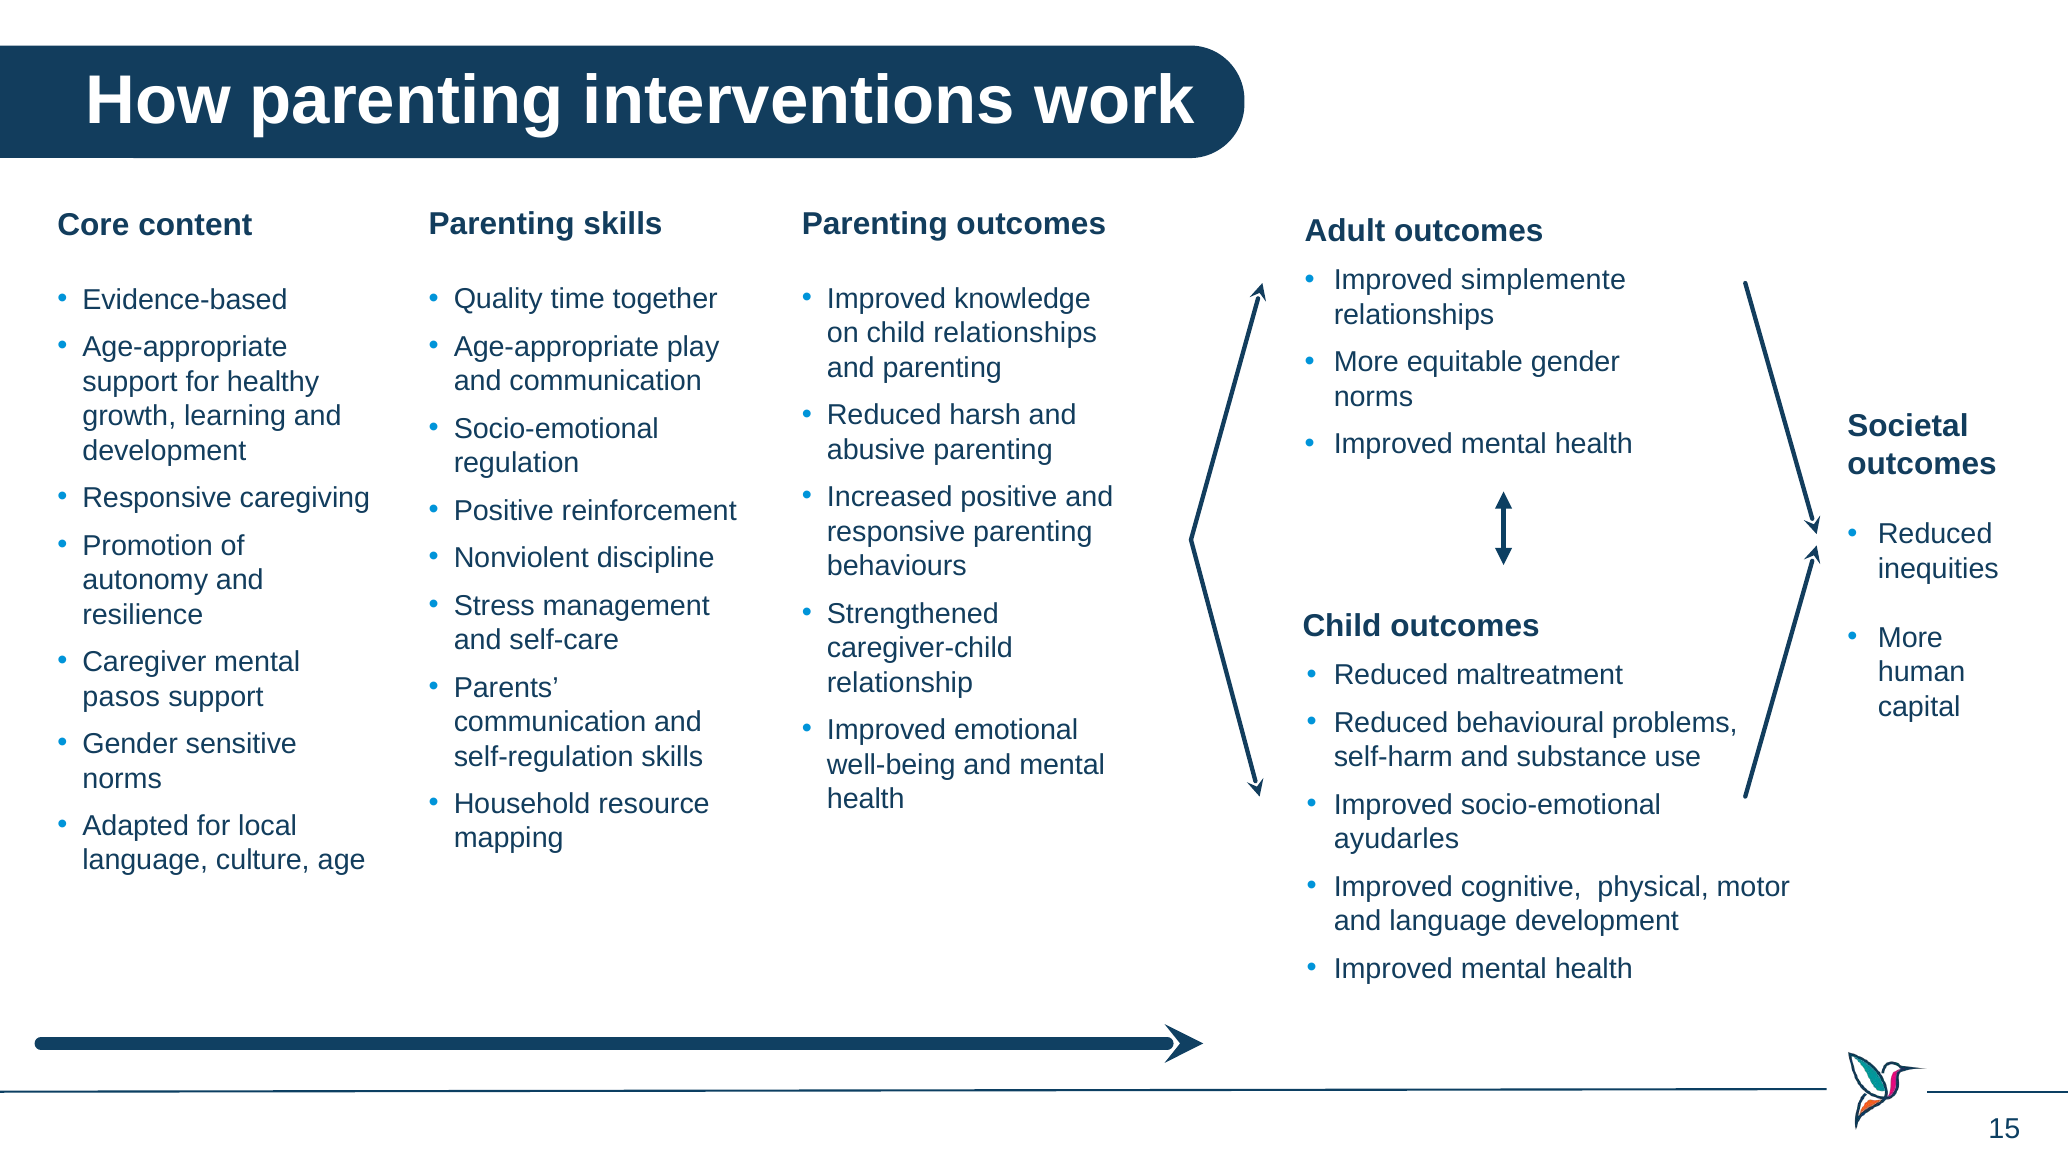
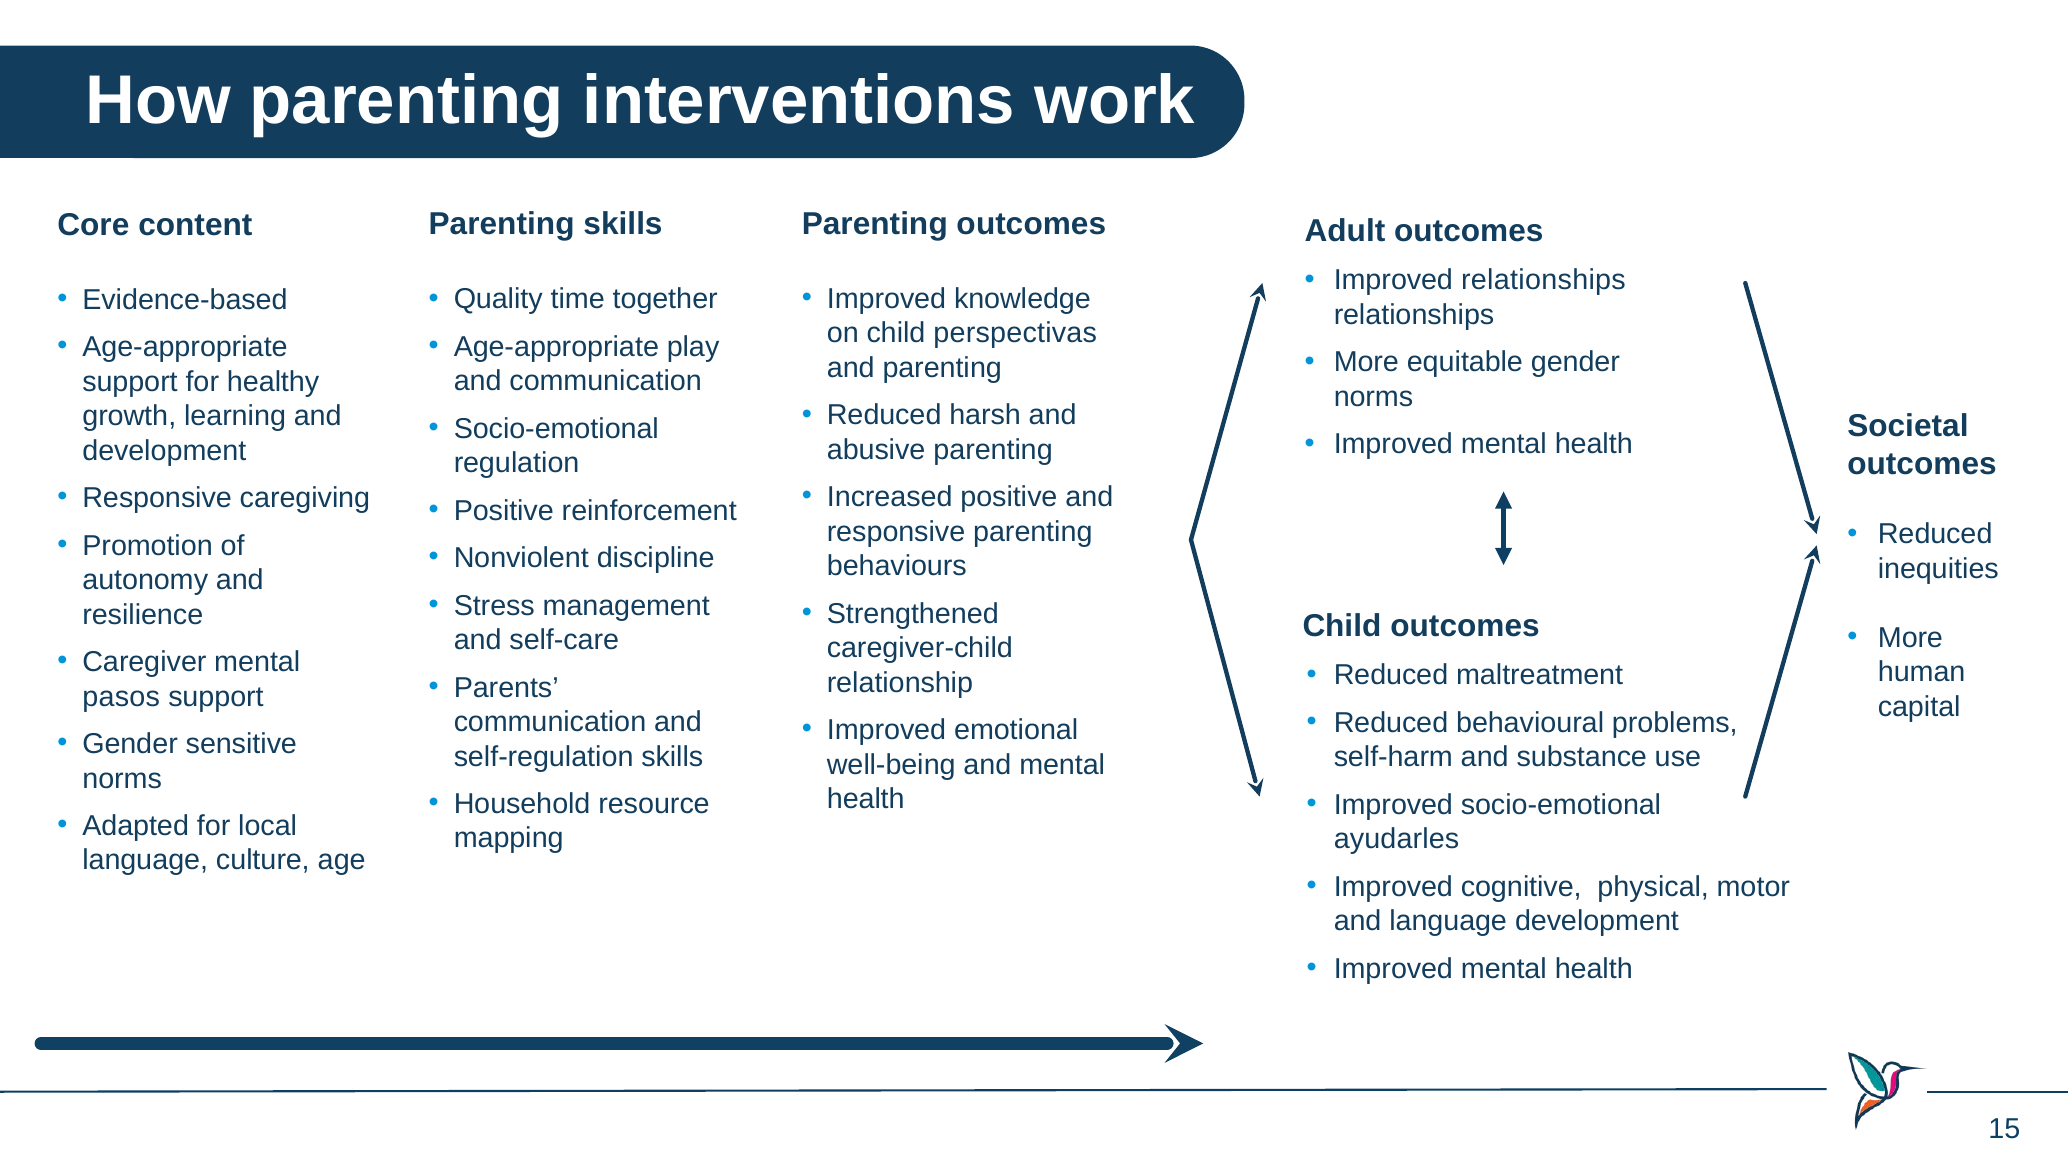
Improved simplemente: simplemente -> relationships (1543, 280)
child relationships: relationships -> perspectivas (1015, 333)
